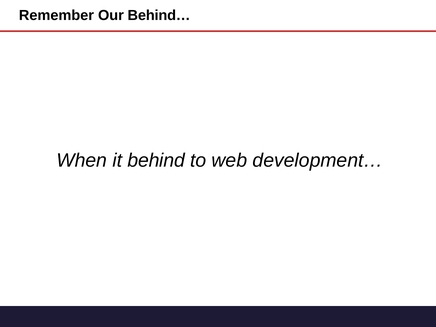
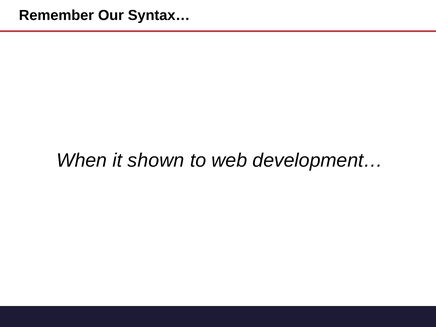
Behind…: Behind… -> Syntax… (159, 15)
behind: behind -> shown (156, 160)
